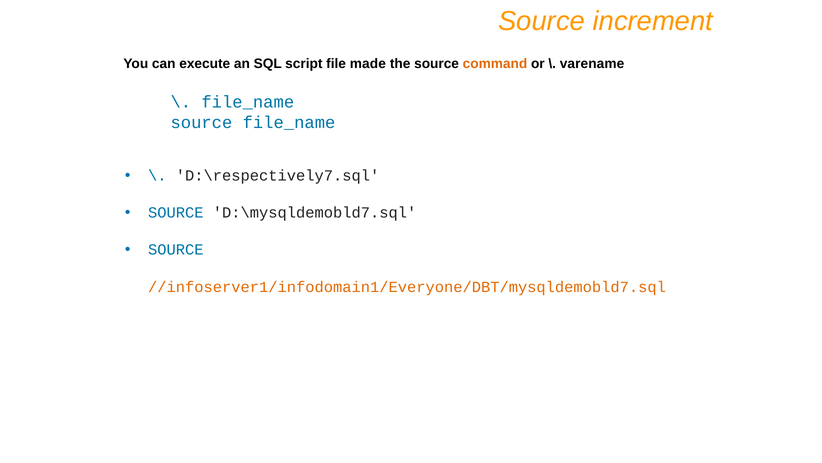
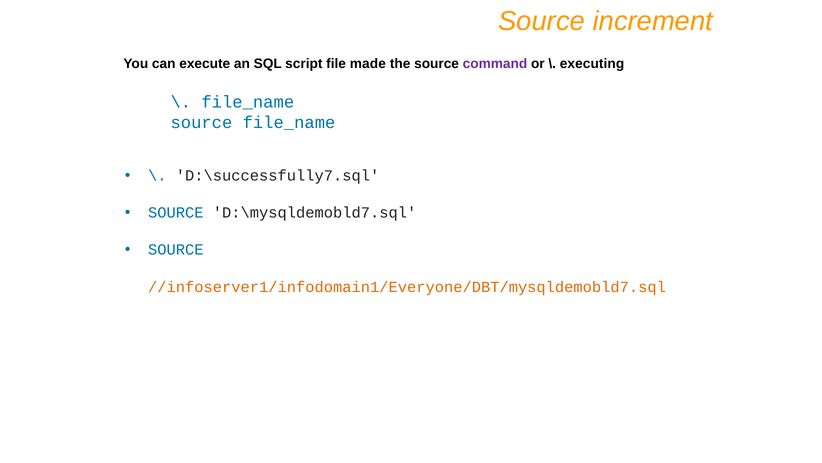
command colour: orange -> purple (495, 64)
varename: varename -> executing (592, 64)
D:\respectively7.sql: D:\respectively7.sql -> D:\successfully7.sql (278, 176)
